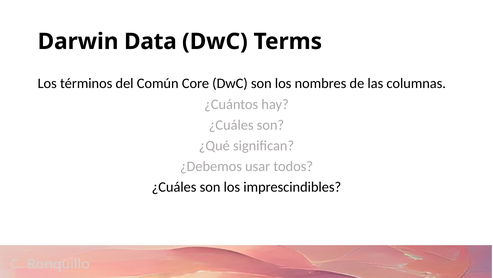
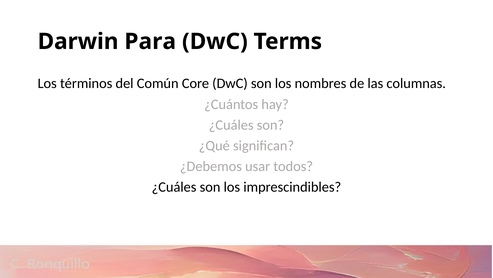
Data: Data -> Para (150, 41)
